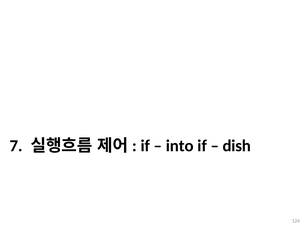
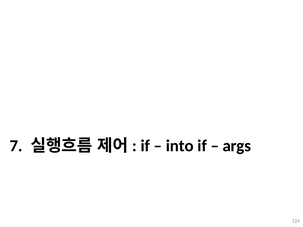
dish: dish -> args (237, 146)
